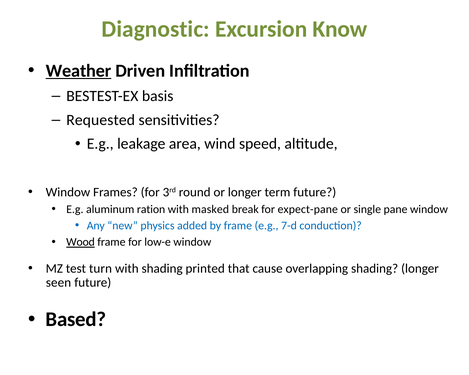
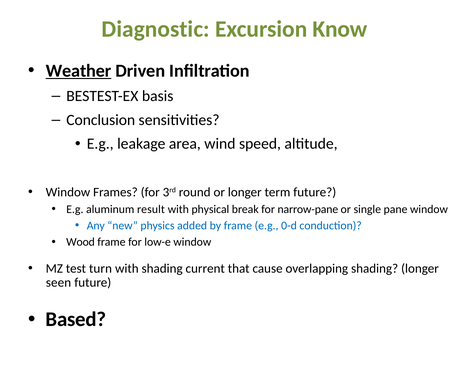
Requested: Requested -> Conclusion (101, 120)
ration: ration -> result (151, 209)
masked: masked -> physical (210, 209)
expect-pane: expect-pane -> narrow-pane (308, 209)
7-d: 7-d -> 0-d (289, 226)
Wood underline: present -> none (81, 242)
printed: printed -> current (205, 269)
